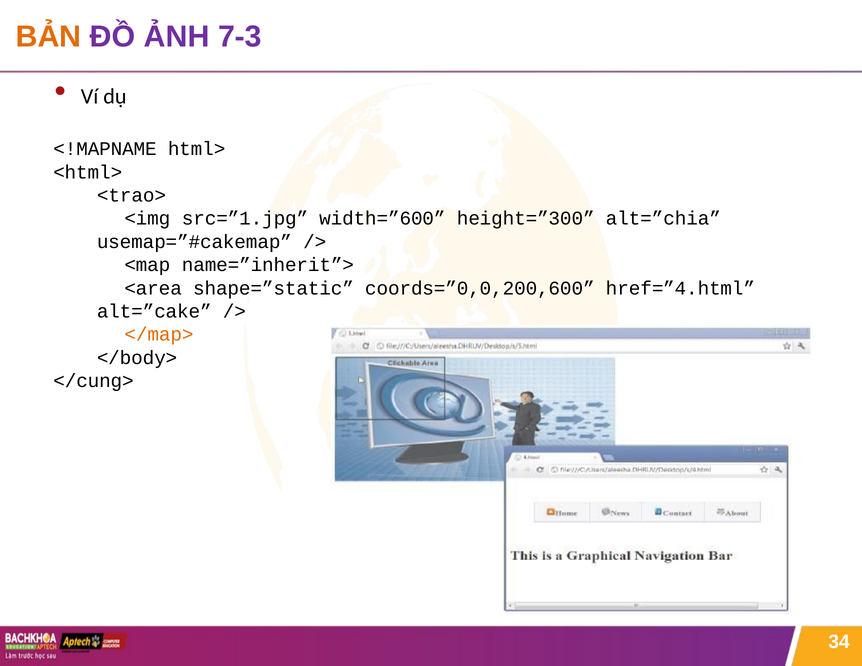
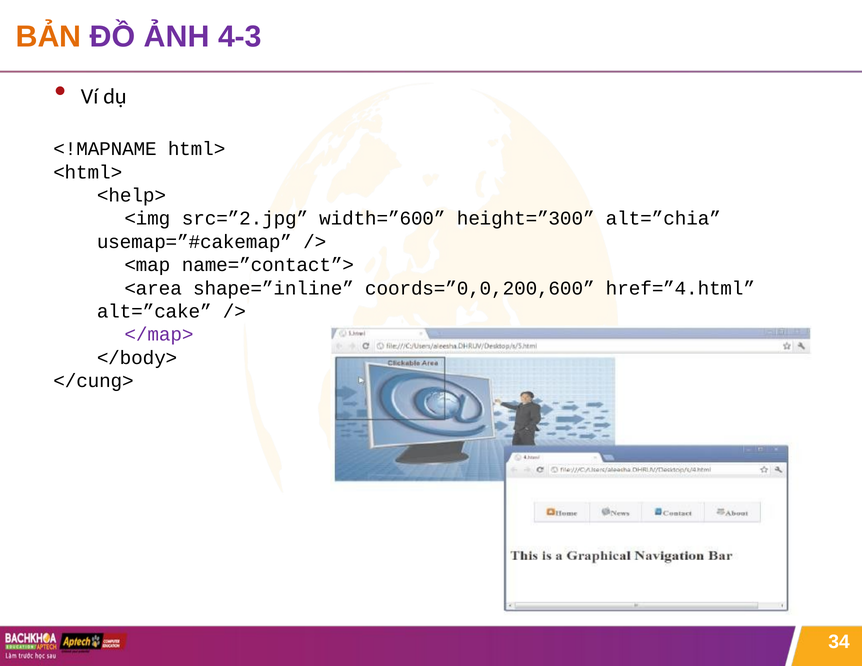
7-3: 7-3 -> 4-3 (240, 37)
<trao>: <trao> -> <help> (132, 195)
src=”1.jpg: src=”1.jpg -> src=”2.jpg (245, 219)
name=”inherit”>: name=”inherit”> -> name=”contact”> (268, 265)
shape=”static: shape=”static -> shape=”inline (273, 288)
</map> colour: orange -> purple (159, 335)
